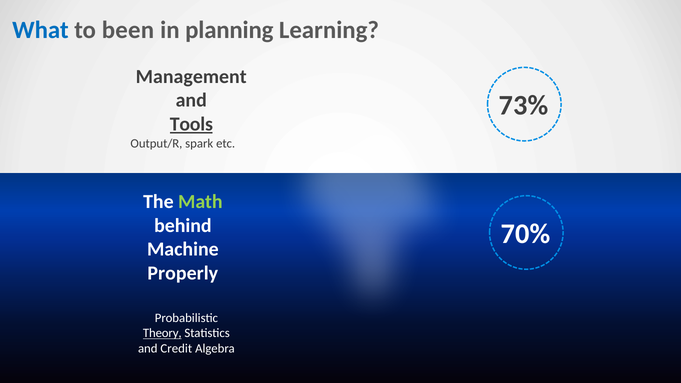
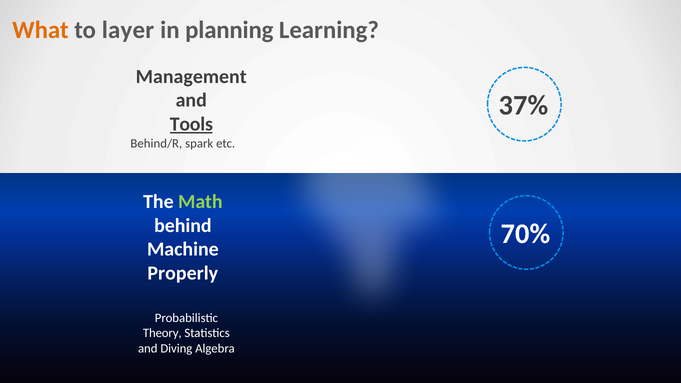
What colour: blue -> orange (40, 30)
been: been -> layer (128, 30)
73%: 73% -> 37% (524, 106)
Output/R: Output/R -> Behind/R (156, 144)
Theory underline: present -> none (162, 333)
Credit: Credit -> Diving (176, 349)
